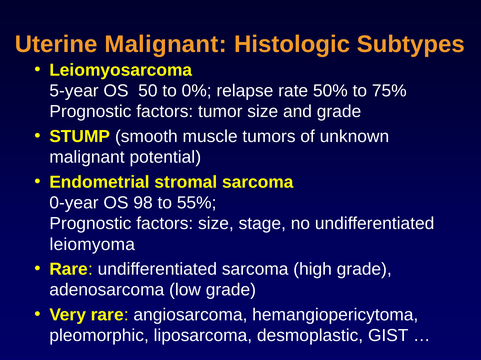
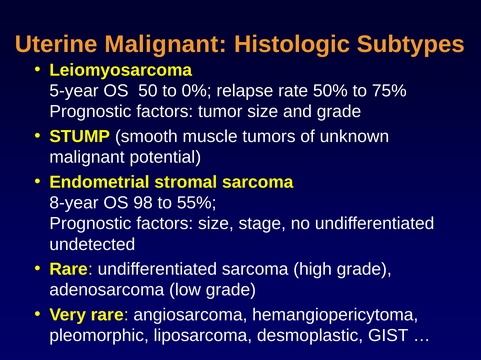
0-year: 0-year -> 8-year (74, 203)
leiomyoma: leiomyoma -> undetected (92, 245)
